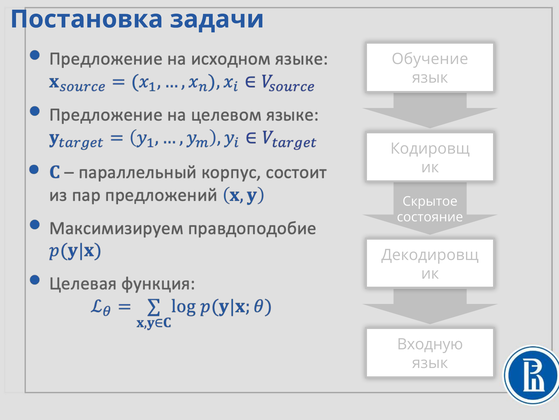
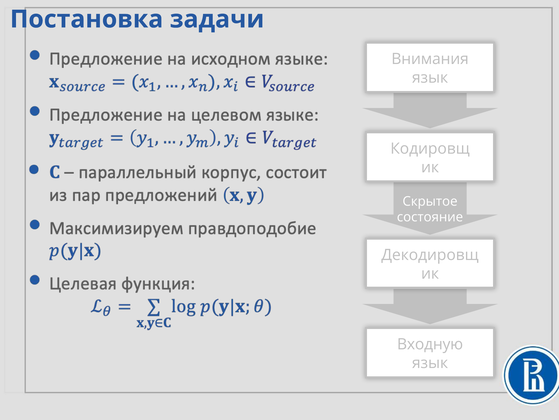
Обучение: Обучение -> Внимания (430, 59)
